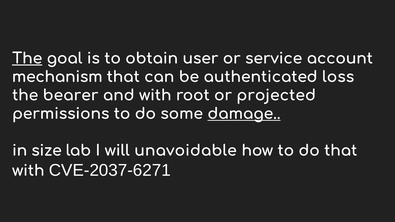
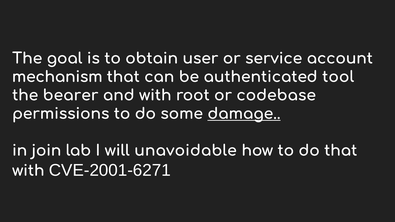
The underline: present -> none (27, 59)
loss: loss -> tool (338, 77)
projected: projected -> codebase (276, 95)
size: size -> join (46, 151)
CVE-2037-6271: CVE-2037-6271 -> CVE-2001-6271 (110, 170)
